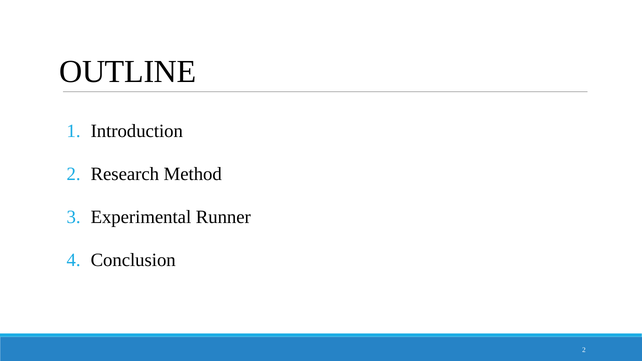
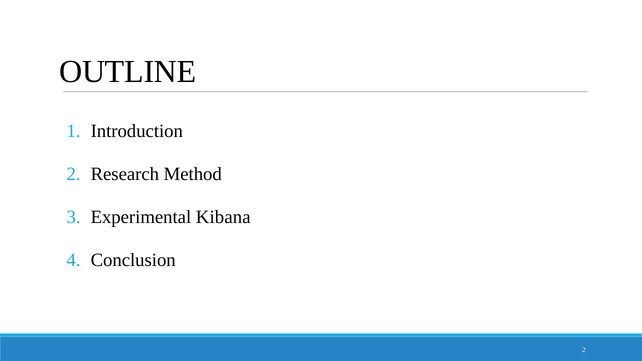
Runner: Runner -> Kibana (223, 217)
